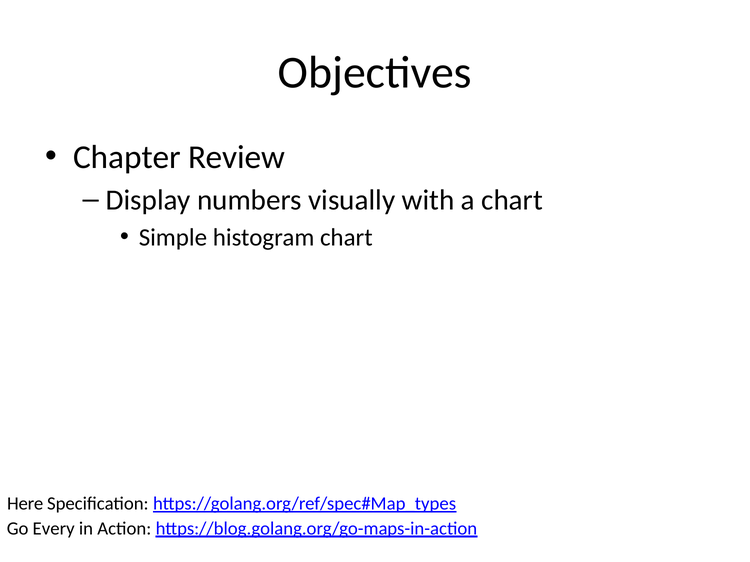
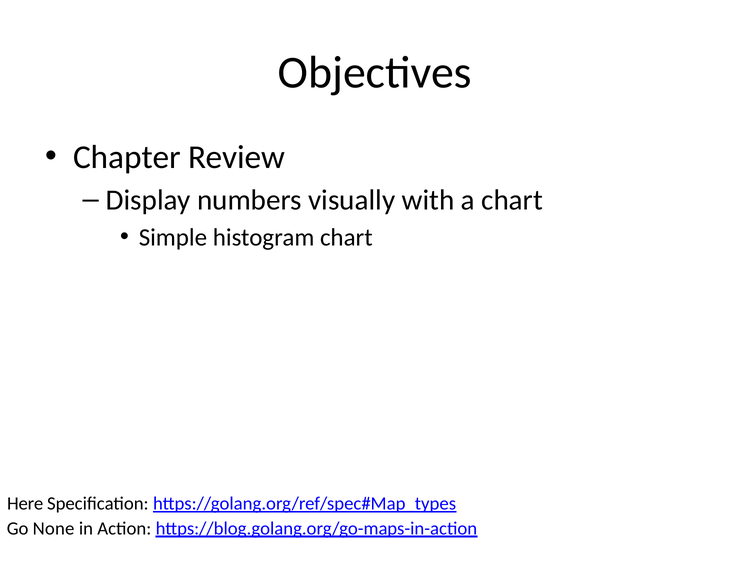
Every: Every -> None (54, 529)
